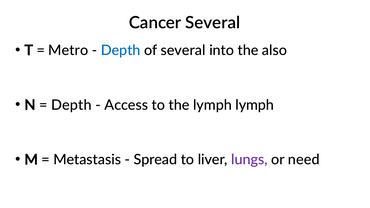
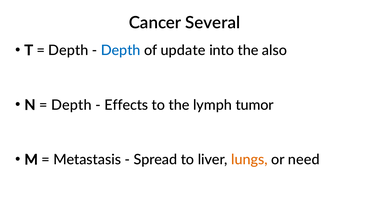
Metro: Metro -> Depth (68, 50)
of several: several -> update (183, 50)
Access: Access -> Effects (126, 105)
lymph lymph: lymph -> tumor (255, 105)
lungs colour: purple -> orange (249, 160)
